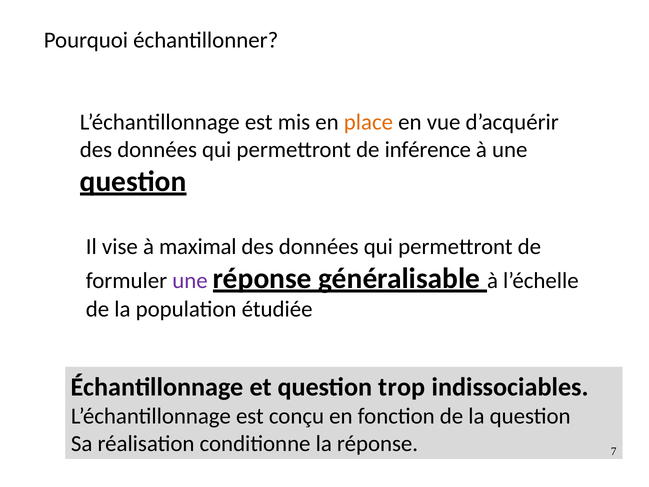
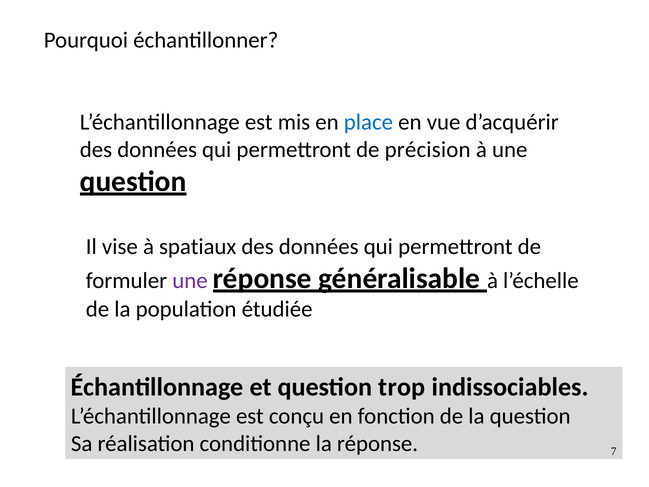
place colour: orange -> blue (368, 122)
inférence: inférence -> précision (428, 150)
maximal: maximal -> spatiaux (198, 246)
